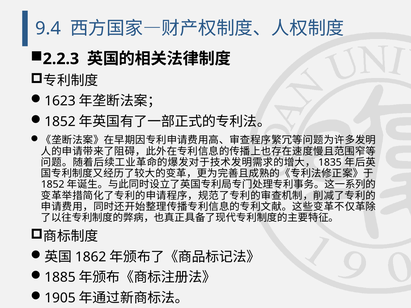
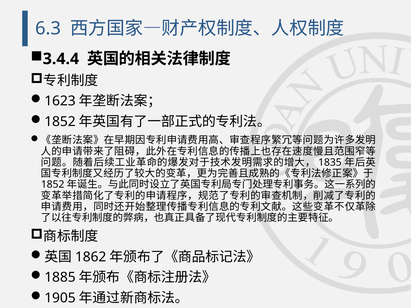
9.4: 9.4 -> 6.3 (48, 28)
2.2.3: 2.2.3 -> 3.4.4 (61, 59)
